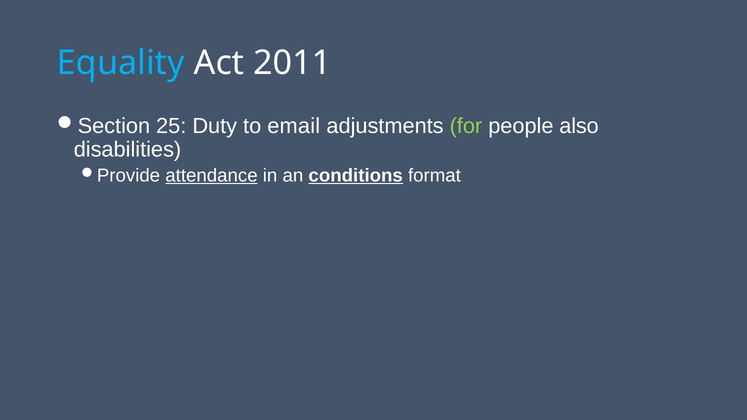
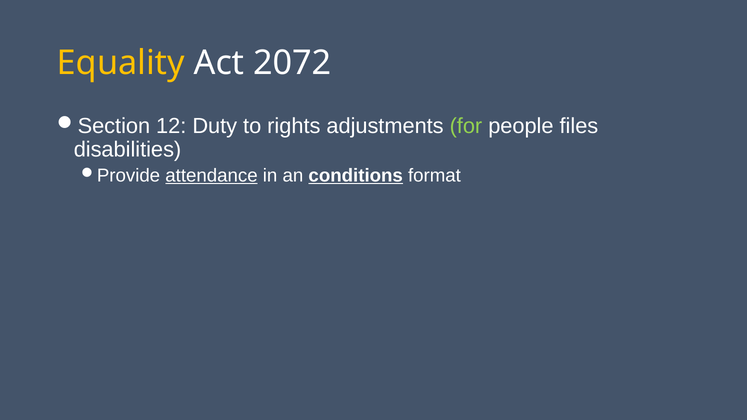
Equality colour: light blue -> yellow (121, 63)
2011: 2011 -> 2072 (292, 63)
25: 25 -> 12 (171, 126)
email: email -> rights (294, 126)
also: also -> files (579, 126)
